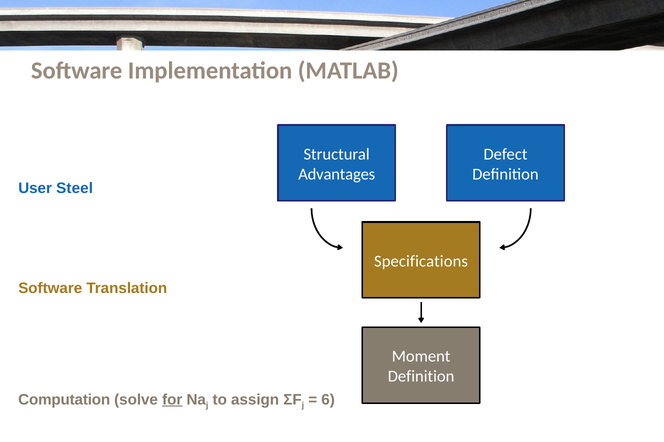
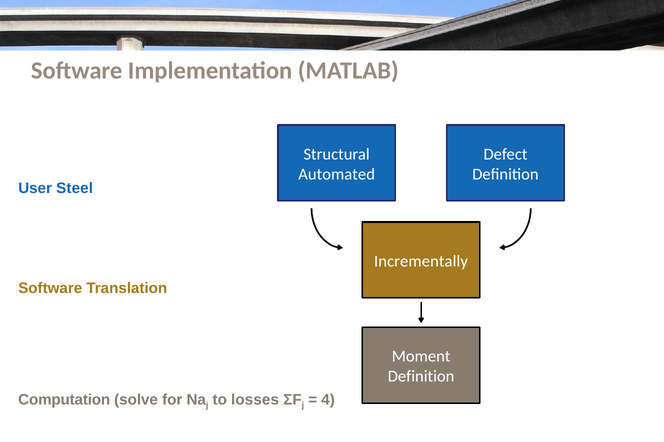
Advantages: Advantages -> Automated (337, 174)
Specifications: Specifications -> Incrementally (421, 262)
for underline: present -> none (172, 400)
assign: assign -> losses (255, 400)
6: 6 -> 4 (328, 400)
